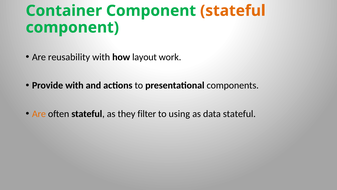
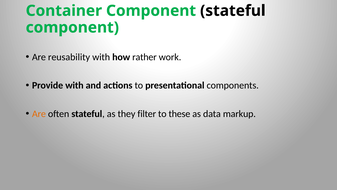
stateful colour: orange -> black (233, 11)
layout: layout -> rather (144, 57)
using: using -> these (179, 113)
data stateful: stateful -> markup (239, 113)
